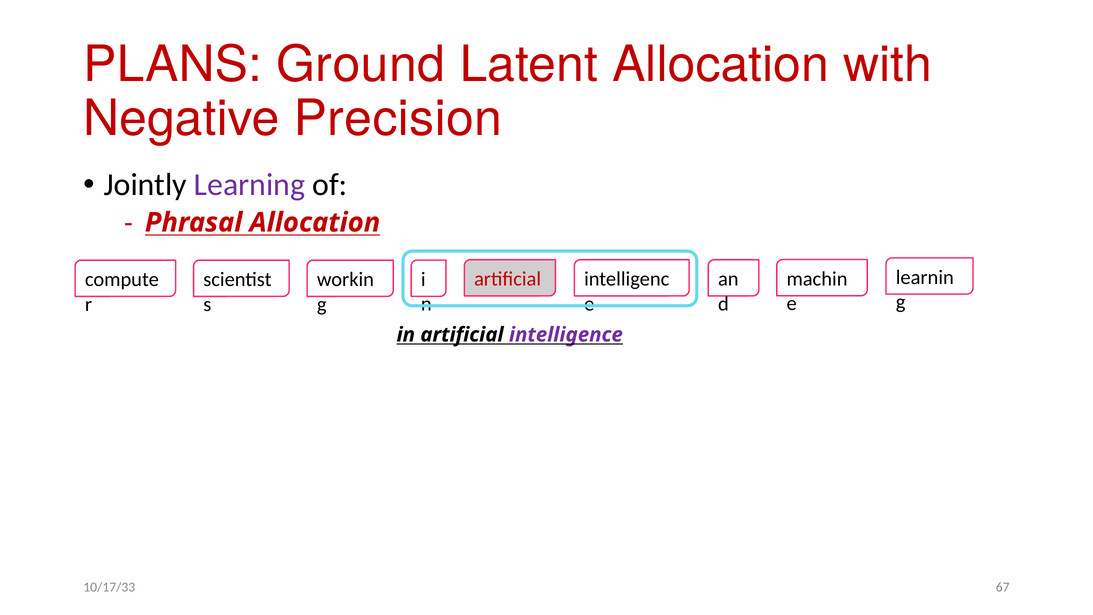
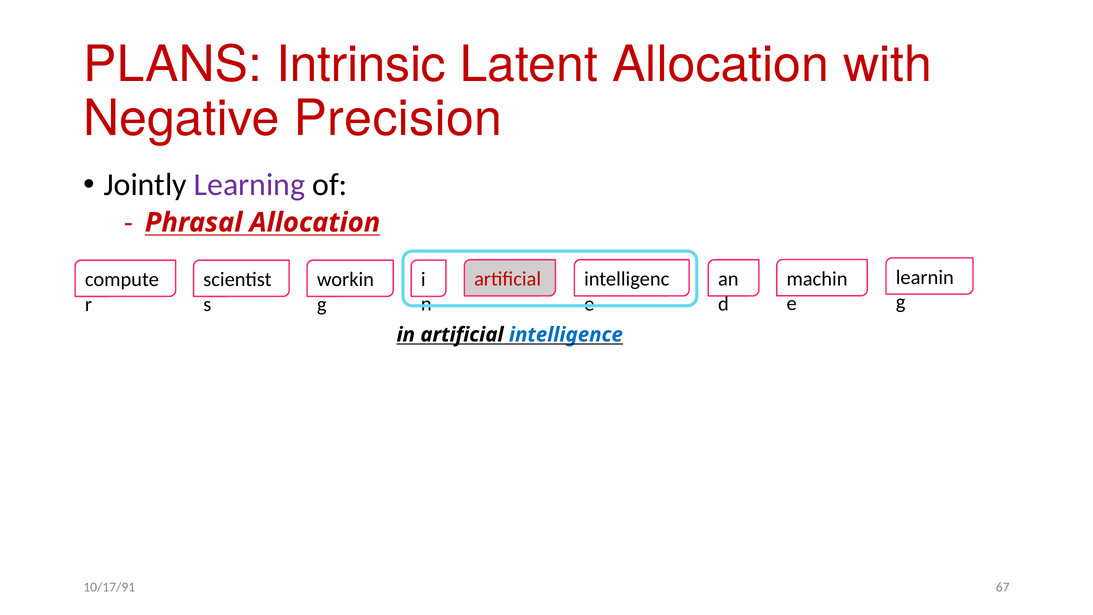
Ground: Ground -> Intrinsic (361, 65)
intelligence colour: purple -> blue (566, 335)
10/17/33: 10/17/33 -> 10/17/91 (109, 587)
